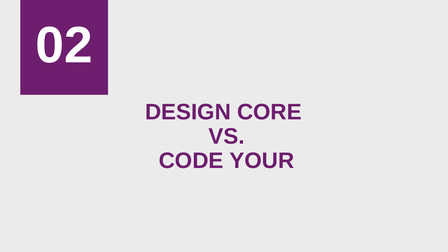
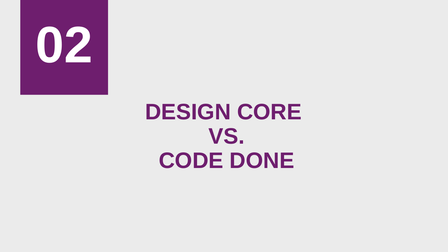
YOUR: YOUR -> DONE (262, 161)
